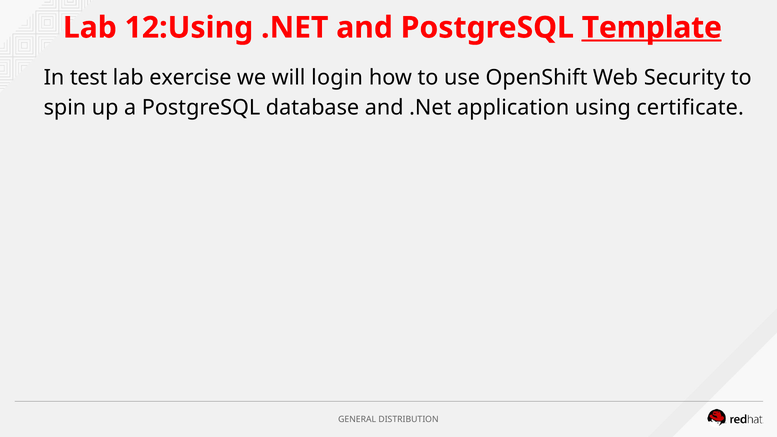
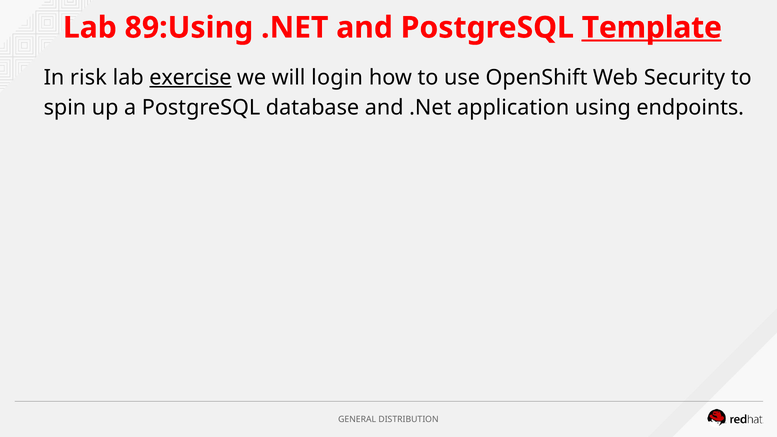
12:Using: 12:Using -> 89:Using (189, 28)
test: test -> risk (88, 78)
exercise underline: none -> present (190, 78)
certificate: certificate -> endpoints (690, 107)
